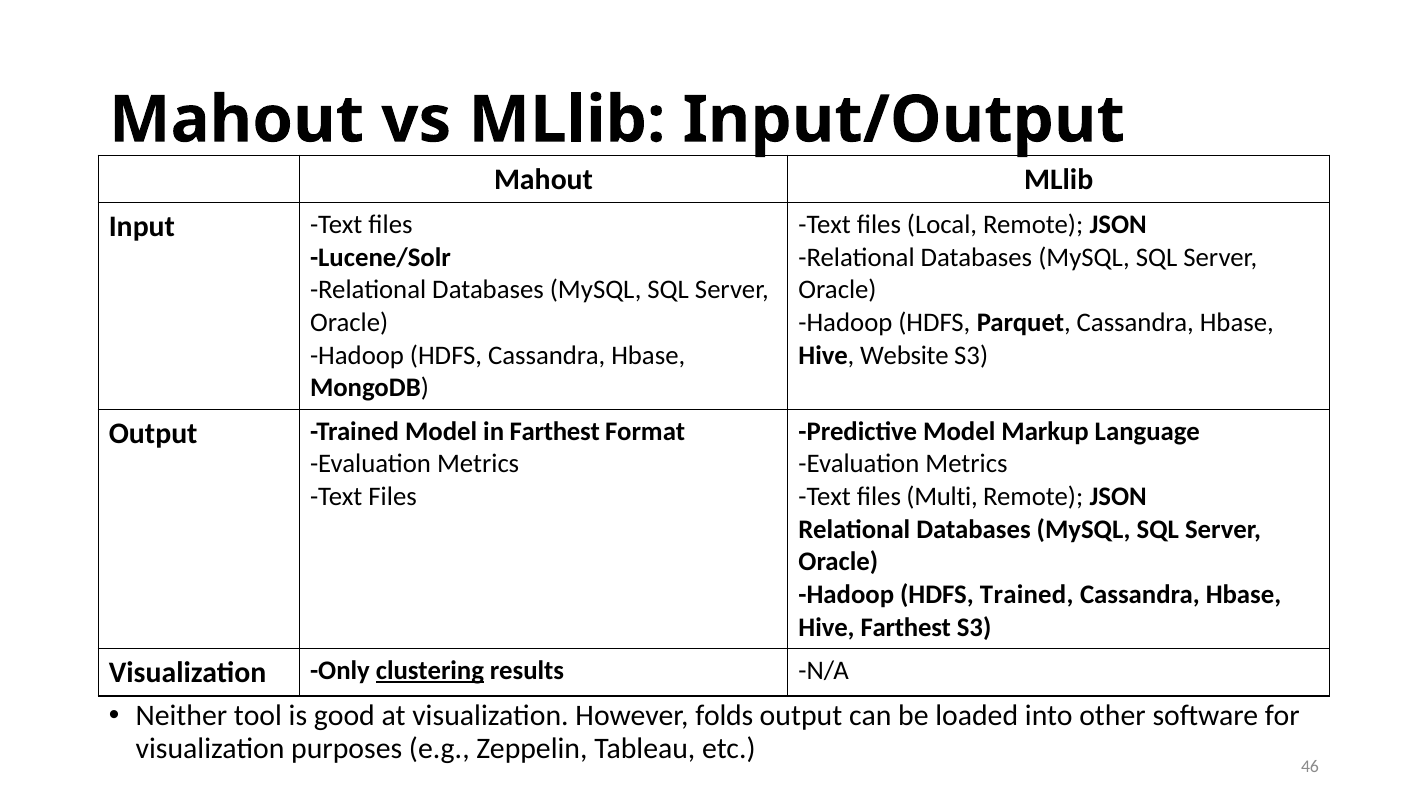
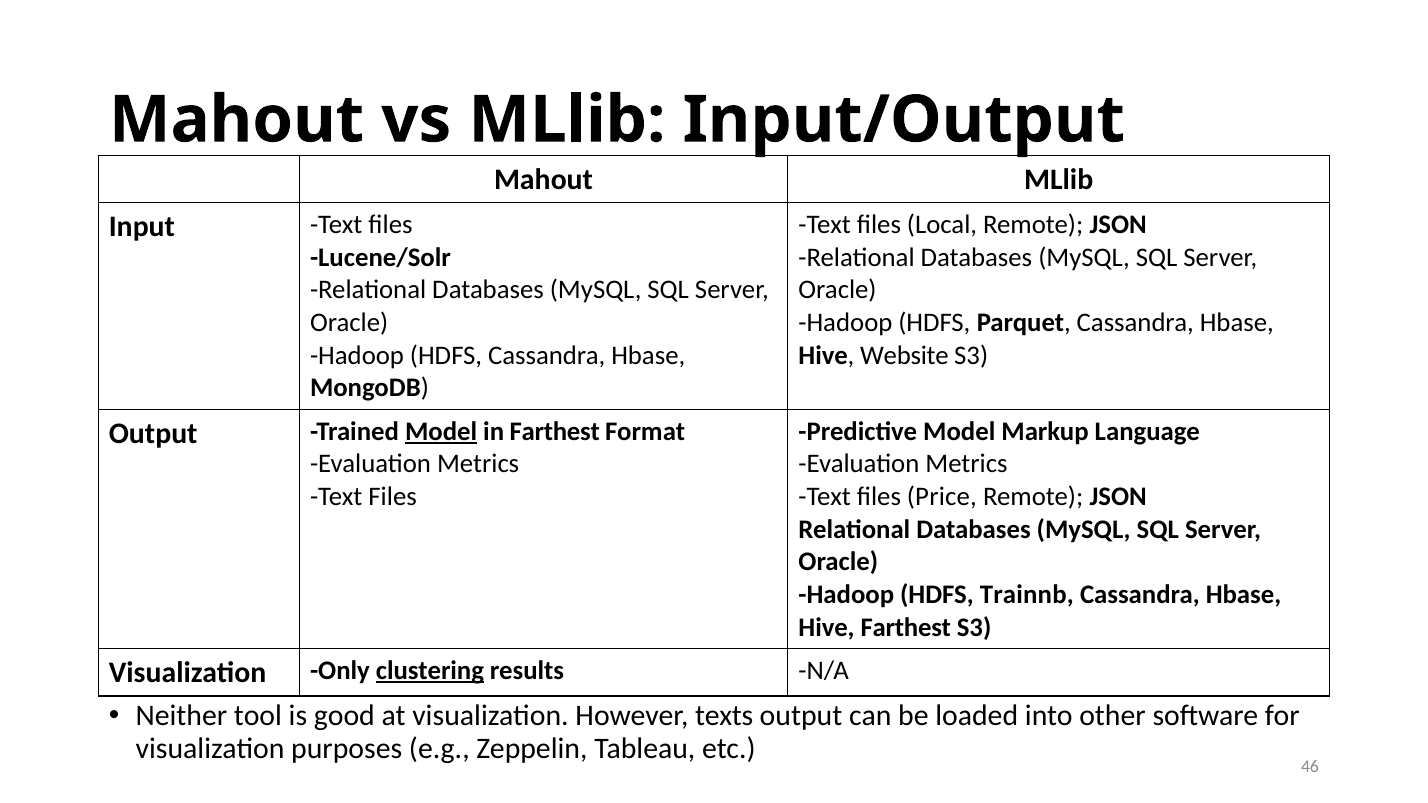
Model underline: none -> present (441, 431)
Multi: Multi -> Price (942, 497)
HDFS Trained: Trained -> Trainnb (1027, 595)
folds: folds -> texts (724, 716)
